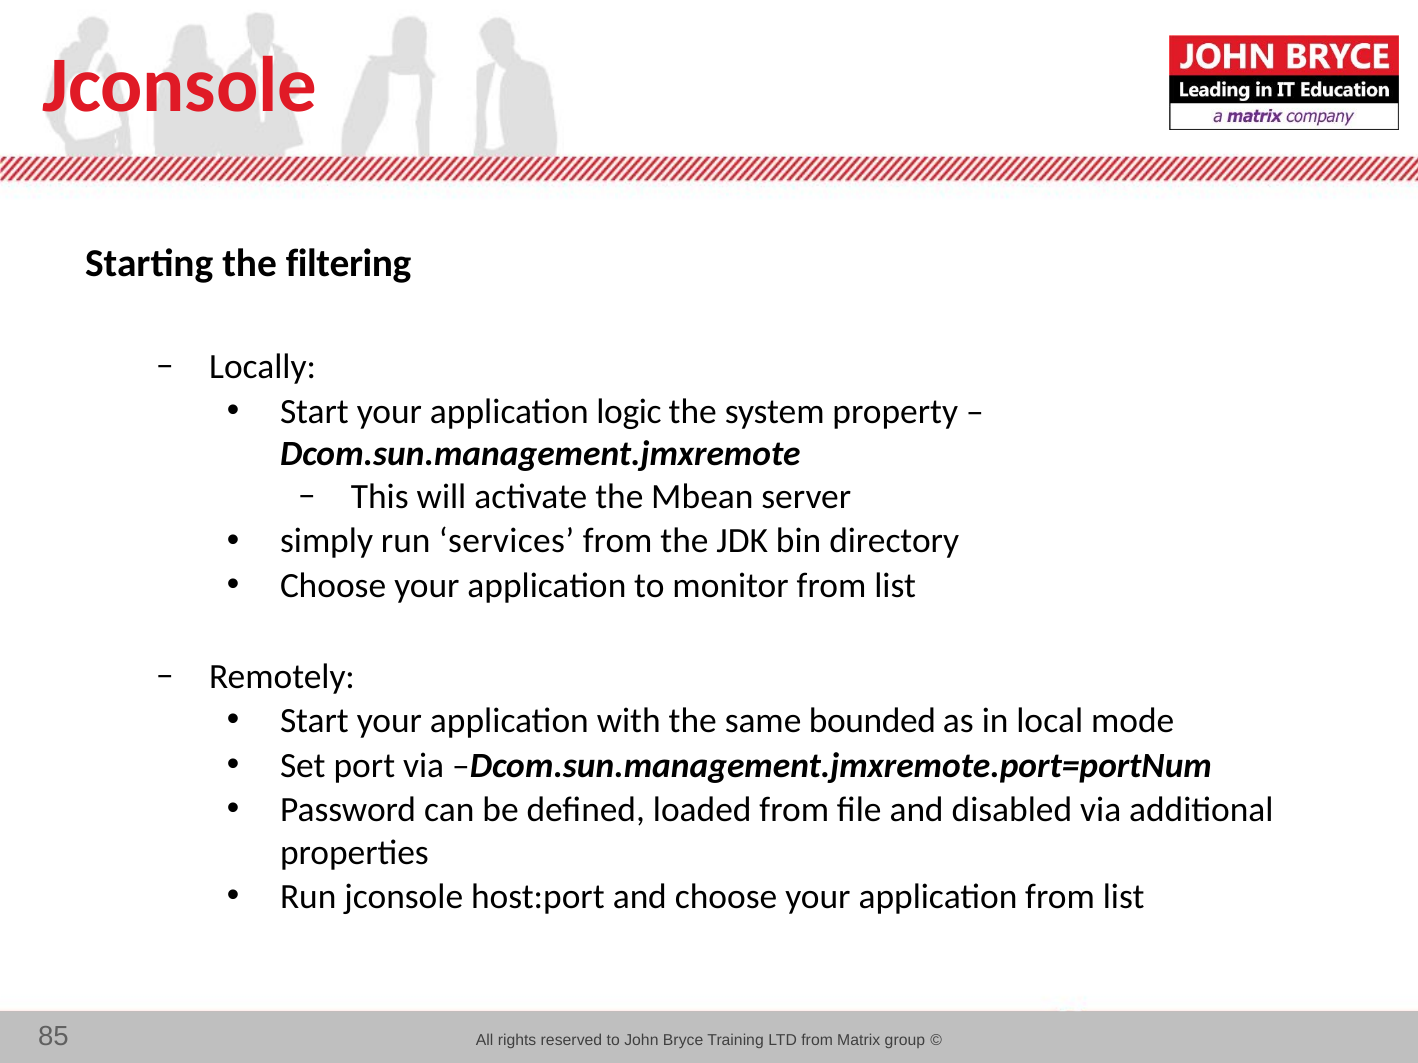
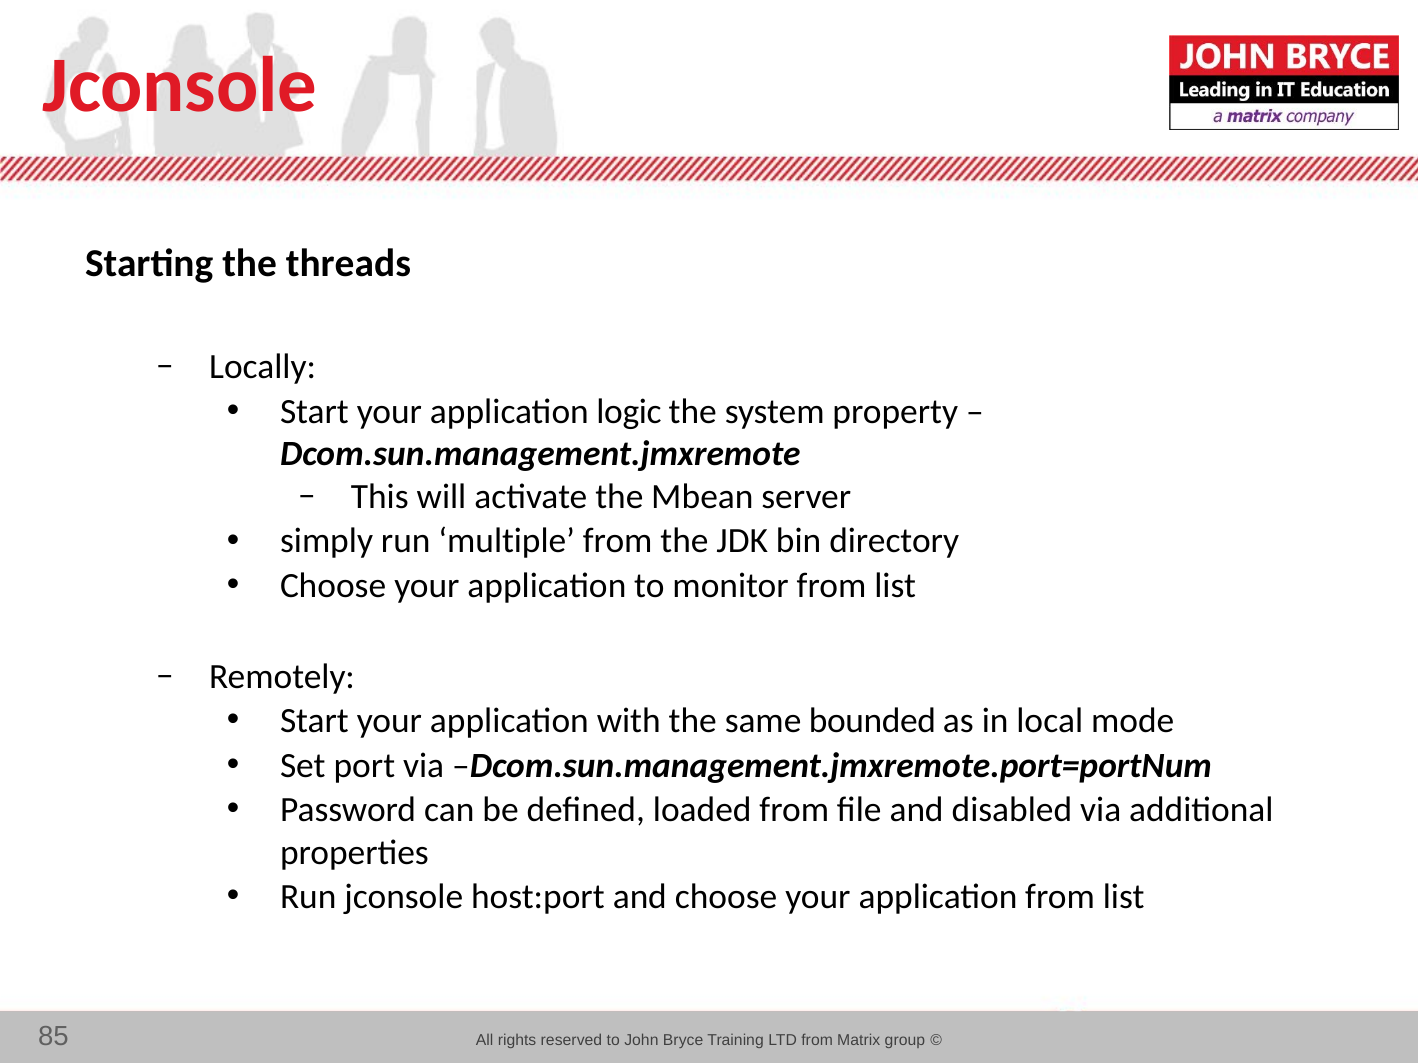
filtering: filtering -> threads (348, 264)
services: services -> multiple (507, 542)
